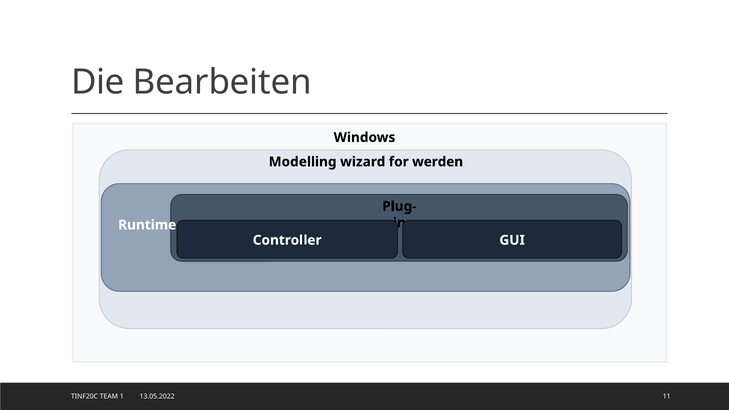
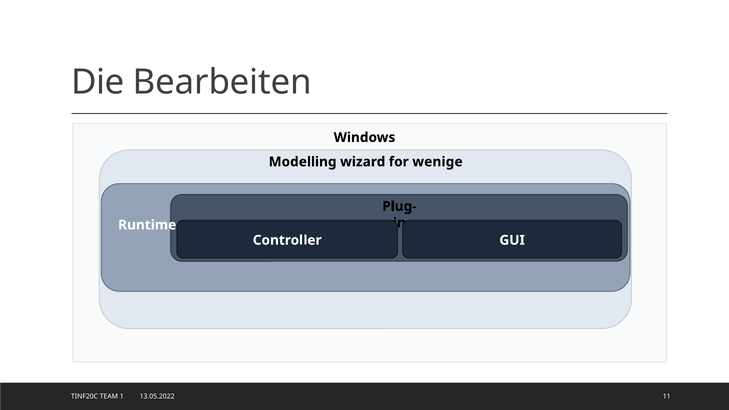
werden: werden -> wenige (437, 162)
